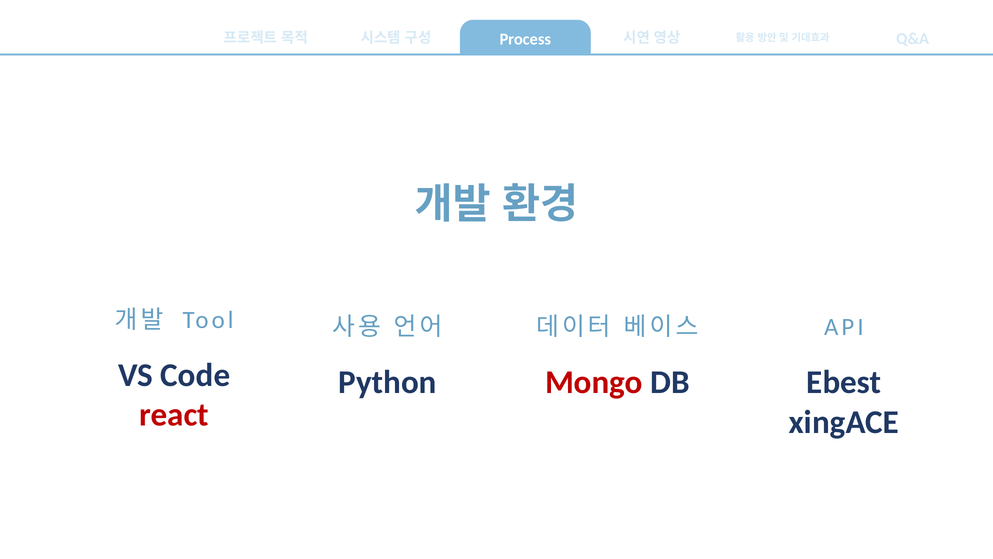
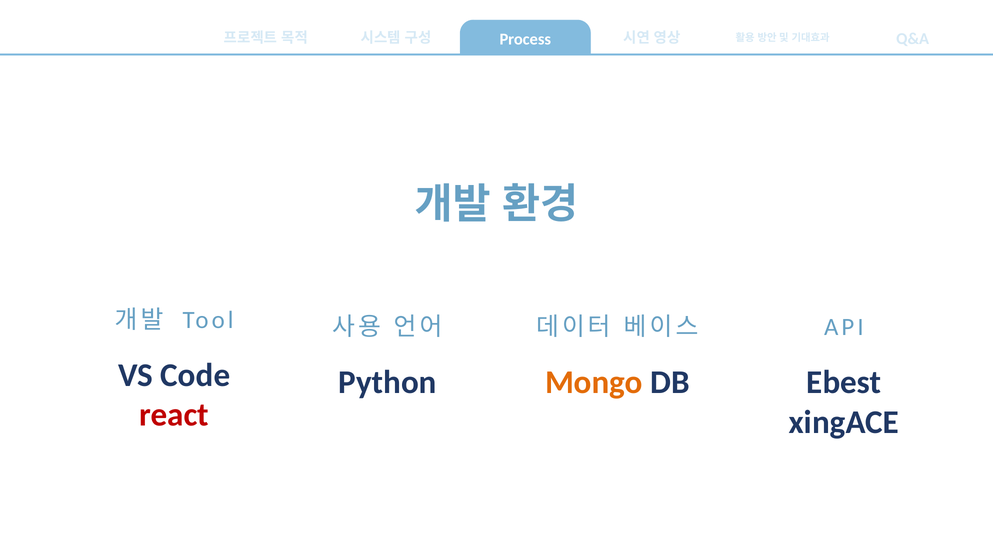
Mongo colour: red -> orange (594, 382)
